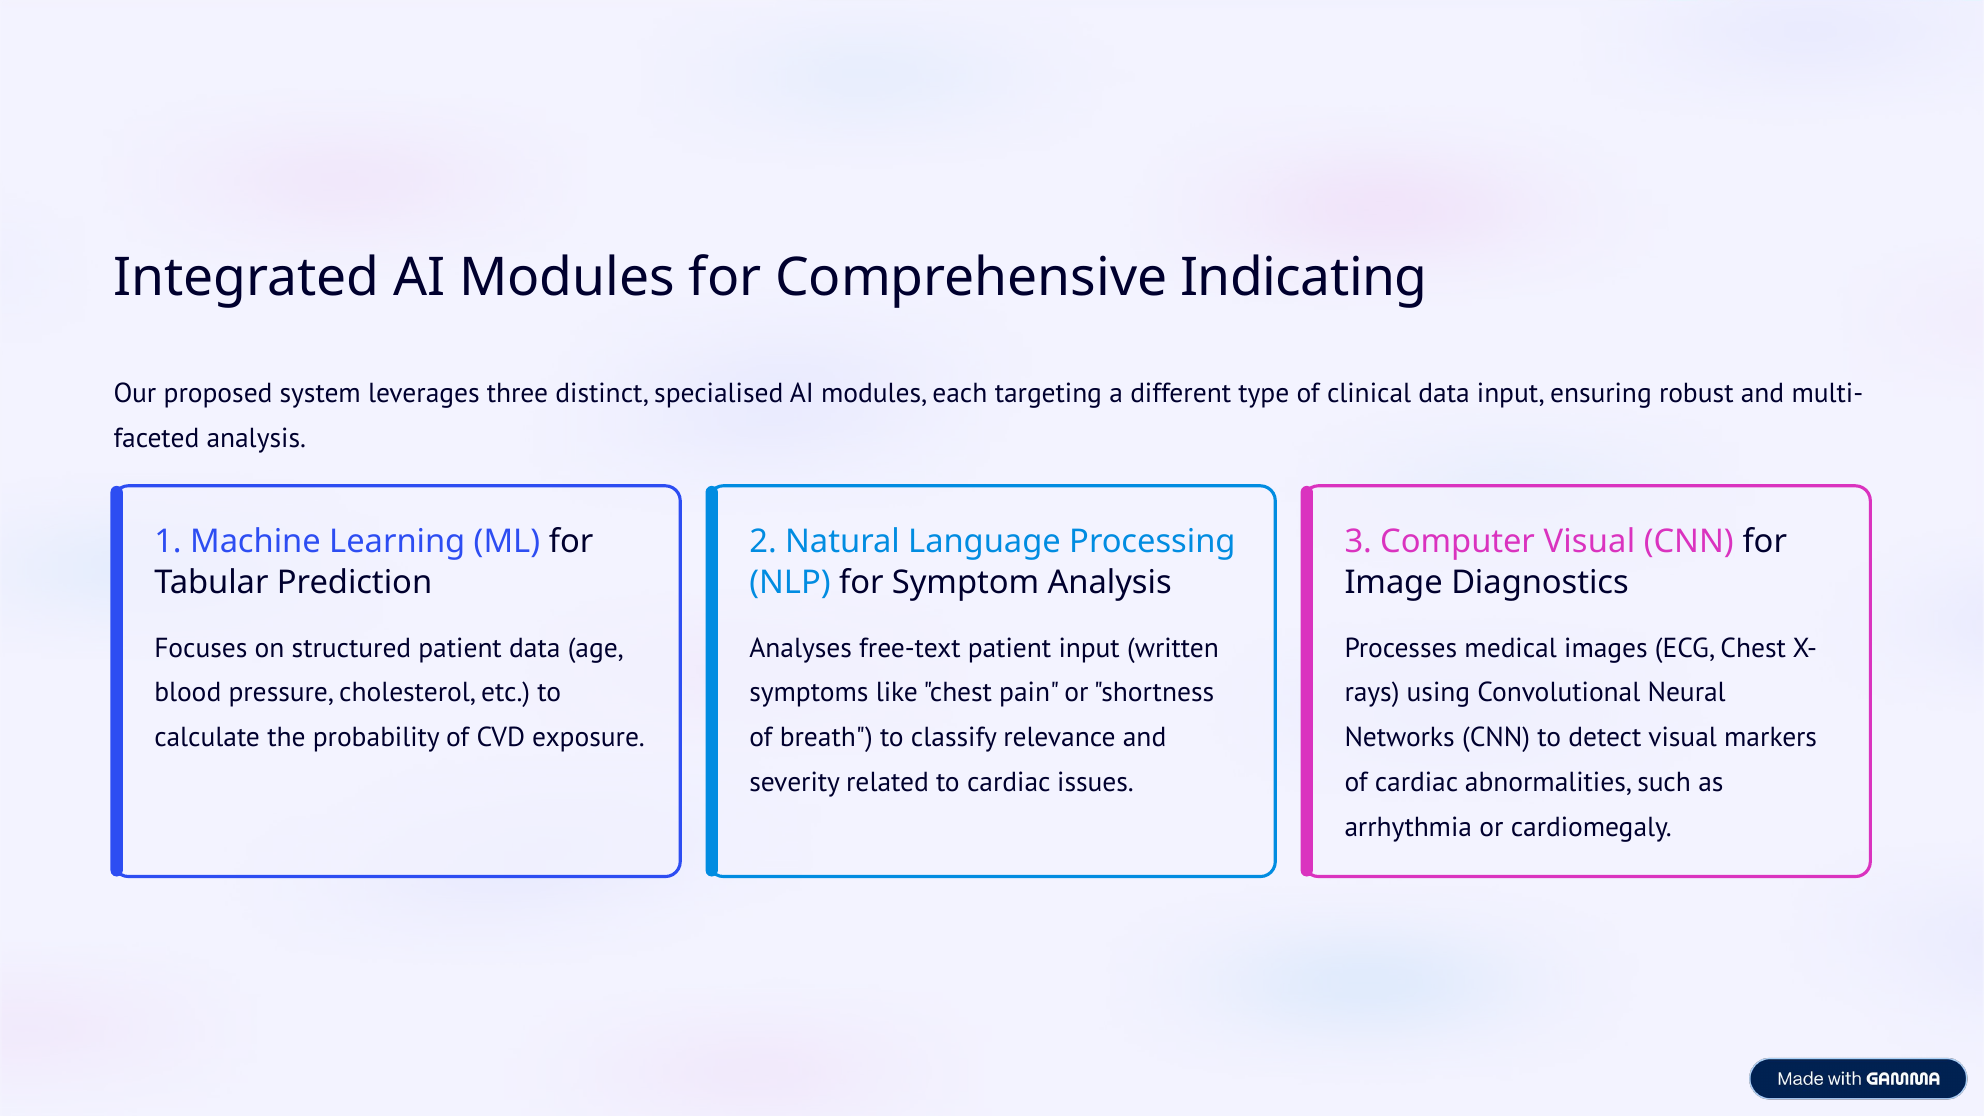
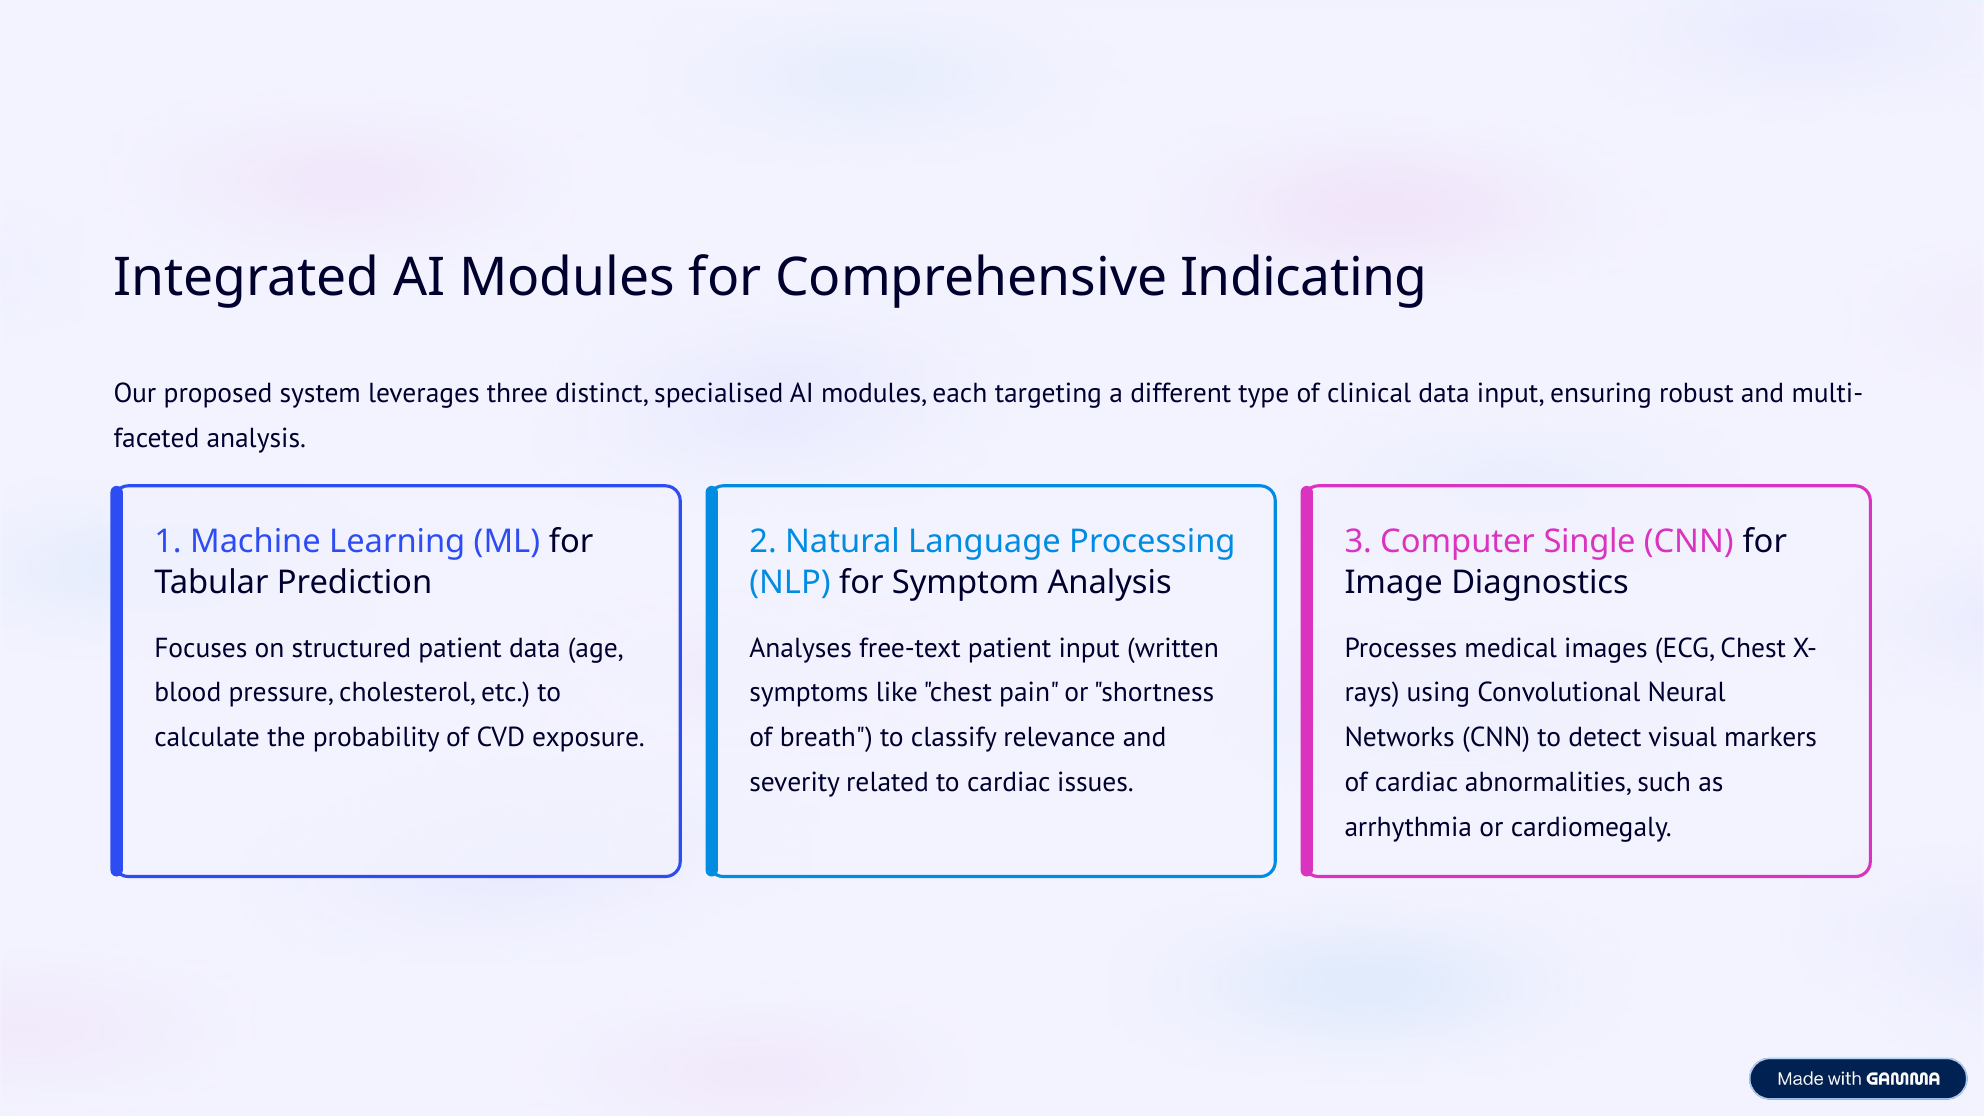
Computer Visual: Visual -> Single (1590, 541)
